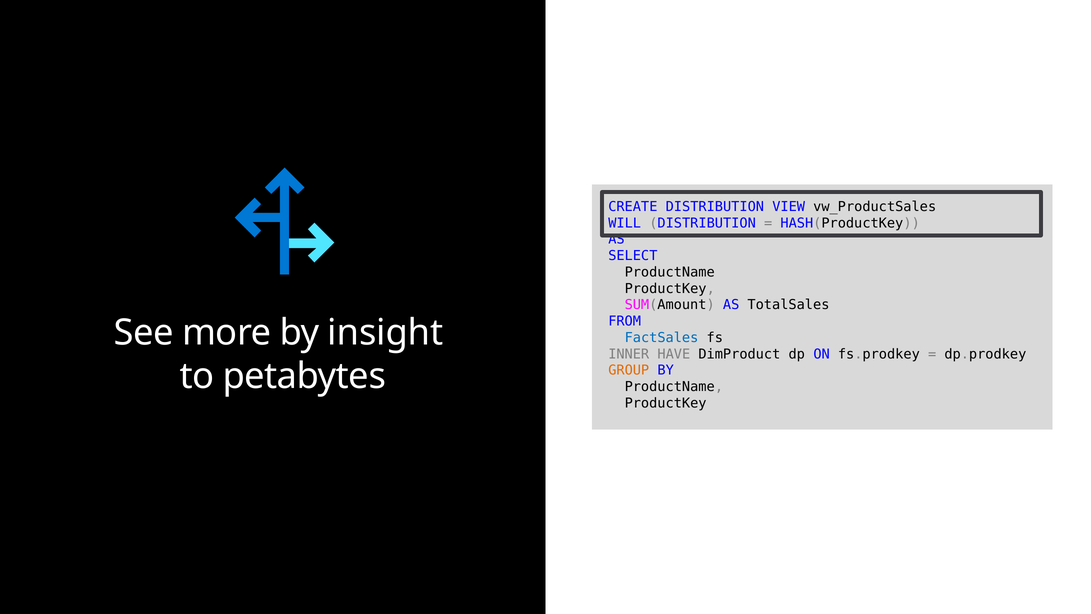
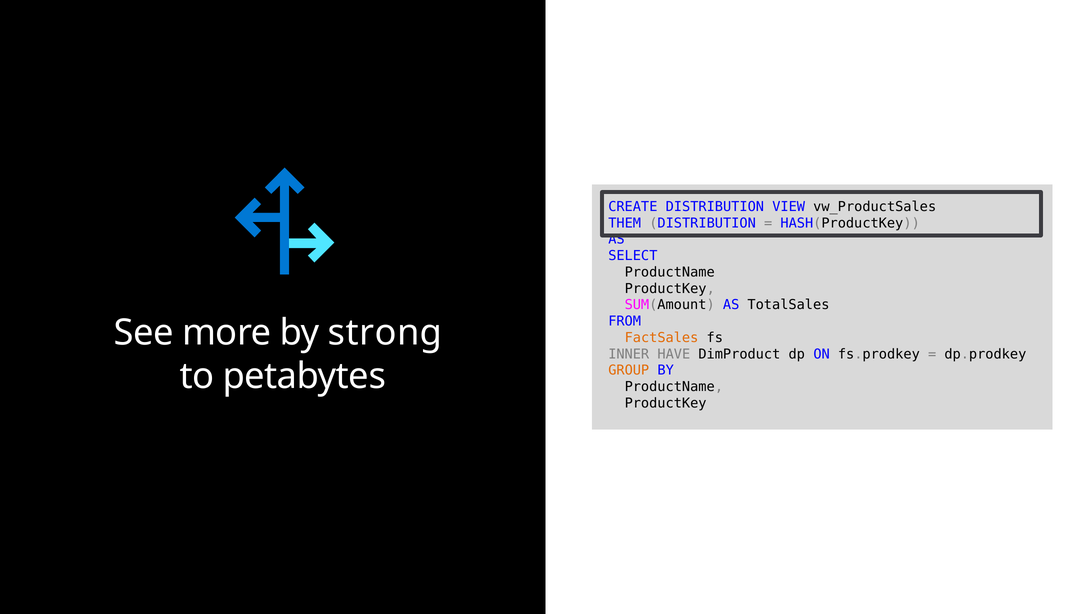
WILL: WILL -> THEM (625, 223)
insight: insight -> strong (385, 333)
FactSales colour: blue -> orange (662, 338)
